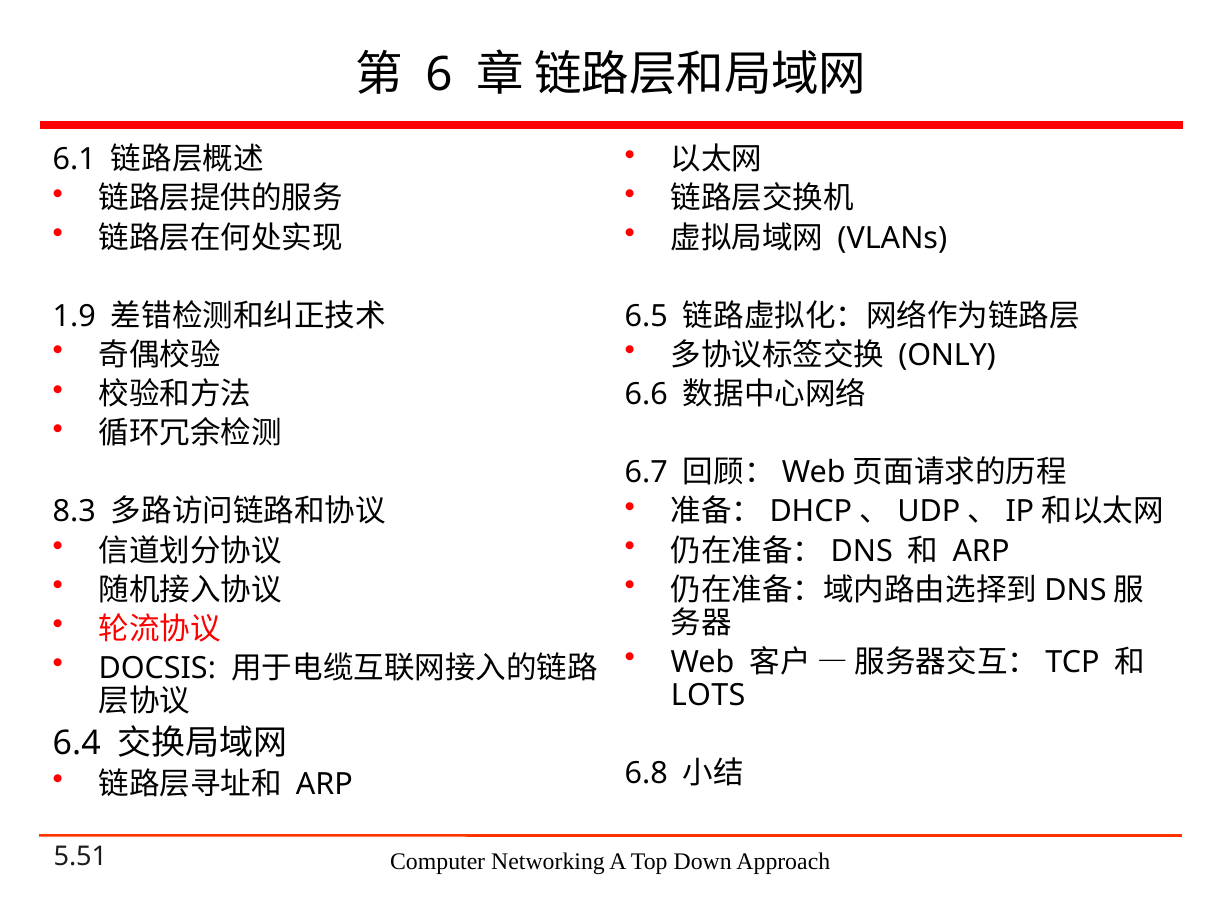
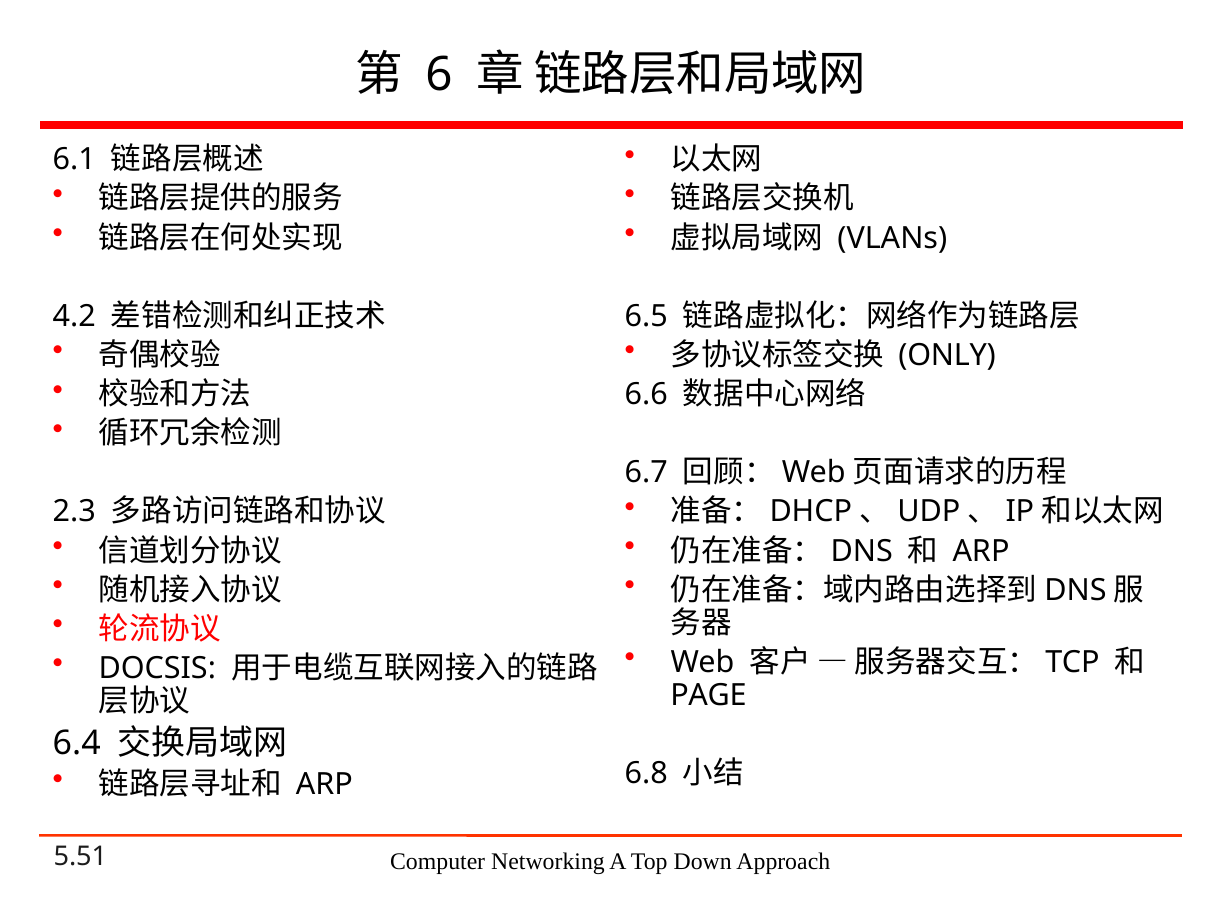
1.9: 1.9 -> 4.2 (74, 316)
8.3: 8.3 -> 2.3 (74, 512)
LOTS: LOTS -> PAGE (708, 695)
